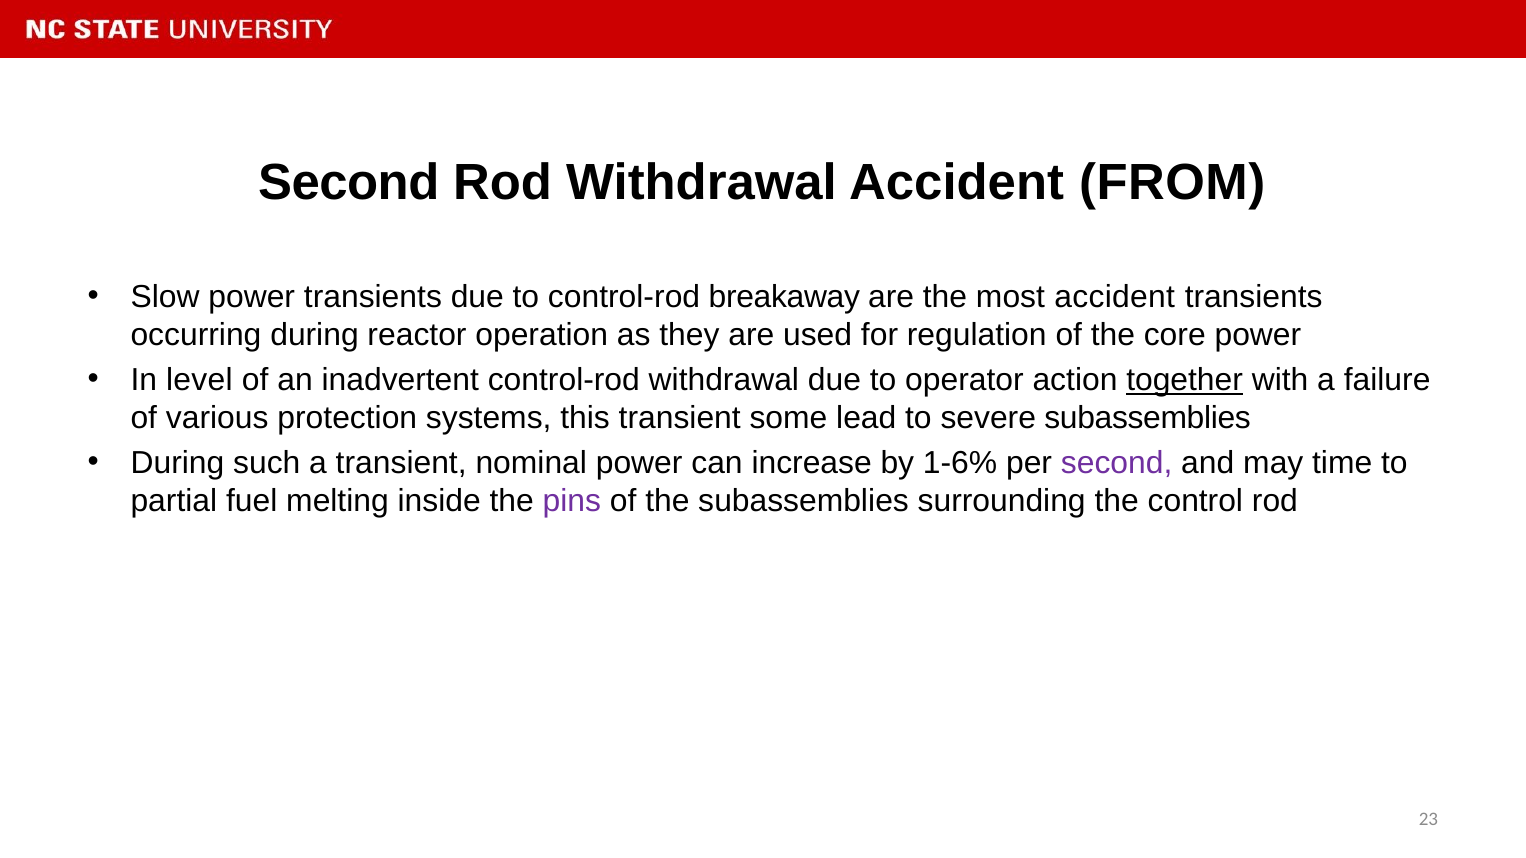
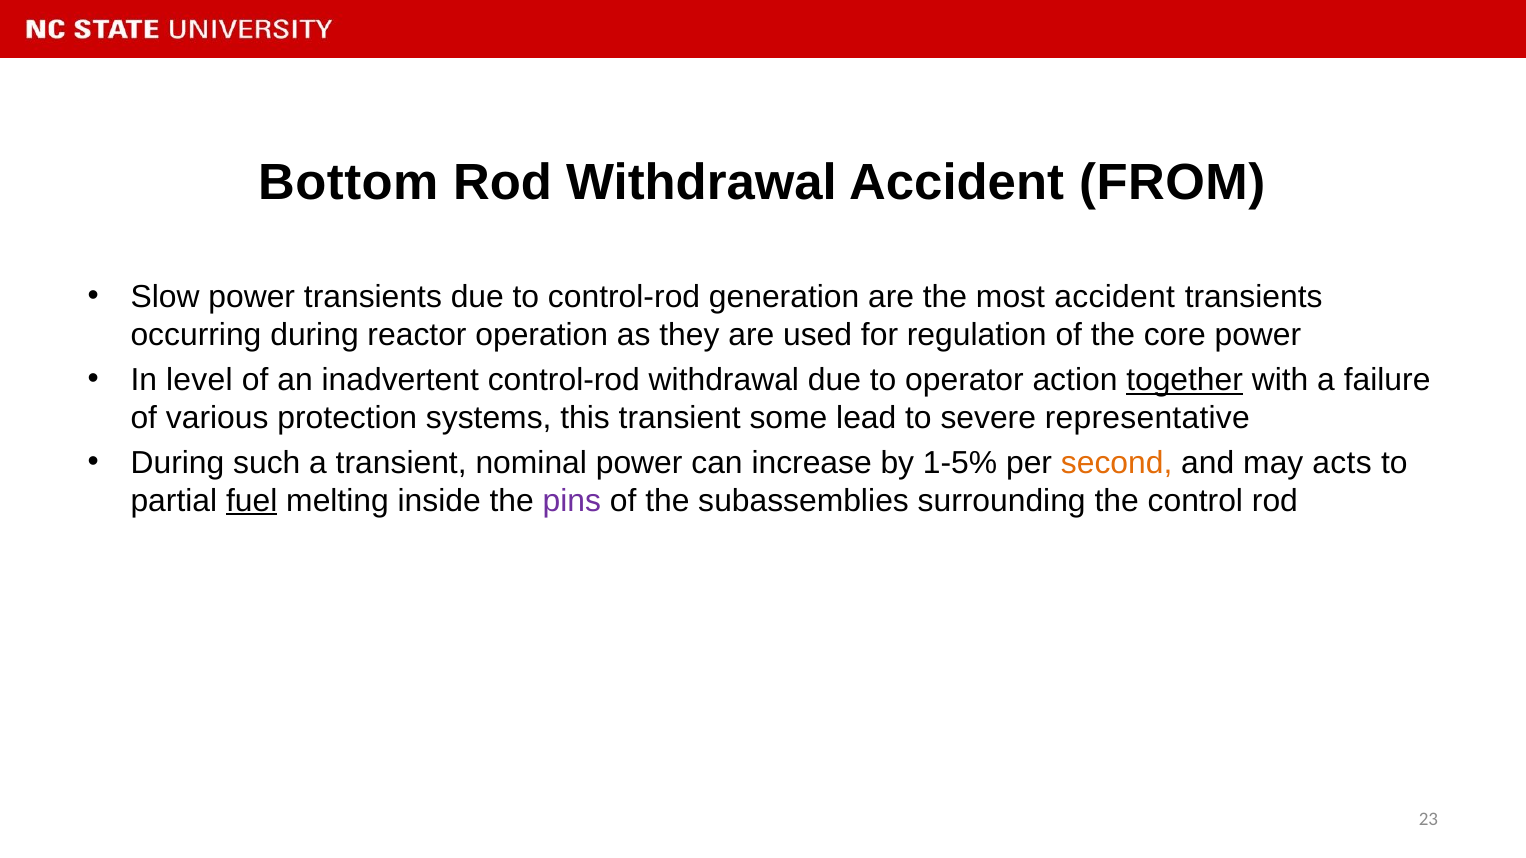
Second: Second -> Bottom (348, 183)
breakaway: breakaway -> generation (784, 297)
severe subassemblies: subassemblies -> representative (1147, 418)
1-6%: 1-6% -> 1-5% (960, 463)
second colour: purple -> orange (1117, 463)
time: time -> acts (1342, 463)
fuel underline: none -> present (252, 501)
